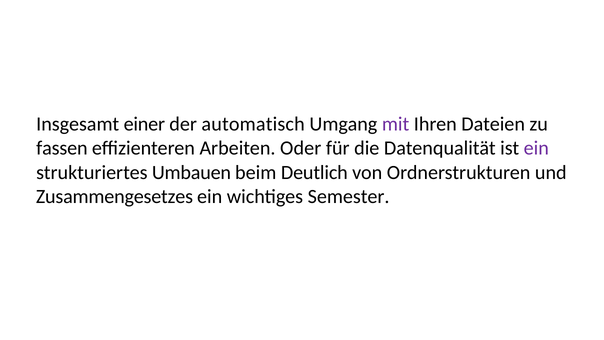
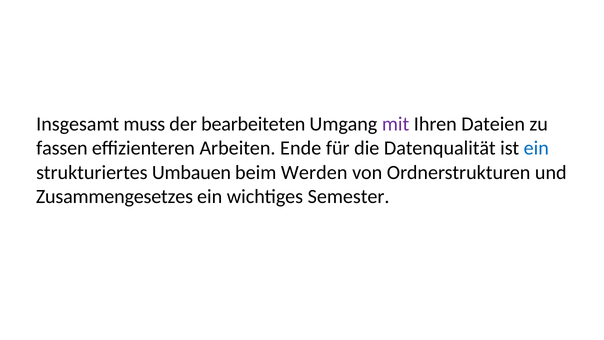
einer: einer -> muss (144, 124)
automatisch: automatisch -> bearbeiteten (253, 124)
Oder: Oder -> Ende (301, 148)
ein colour: purple -> blue (536, 148)
Deutlich: Deutlich -> Werden (314, 172)
